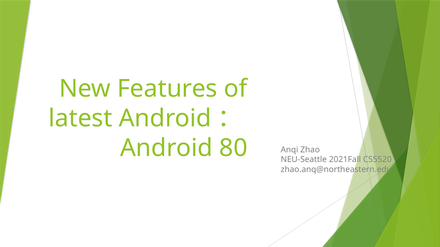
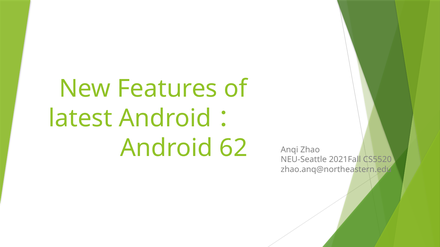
80: 80 -> 62 (233, 148)
